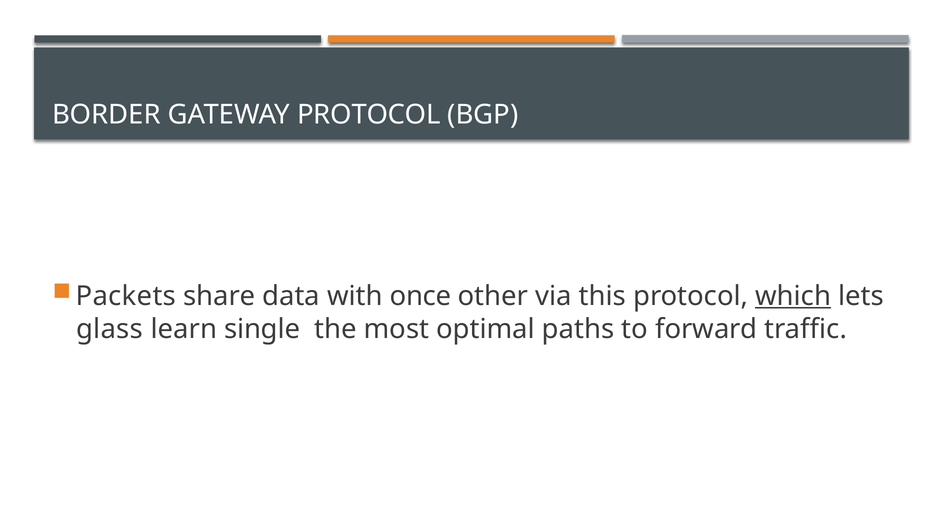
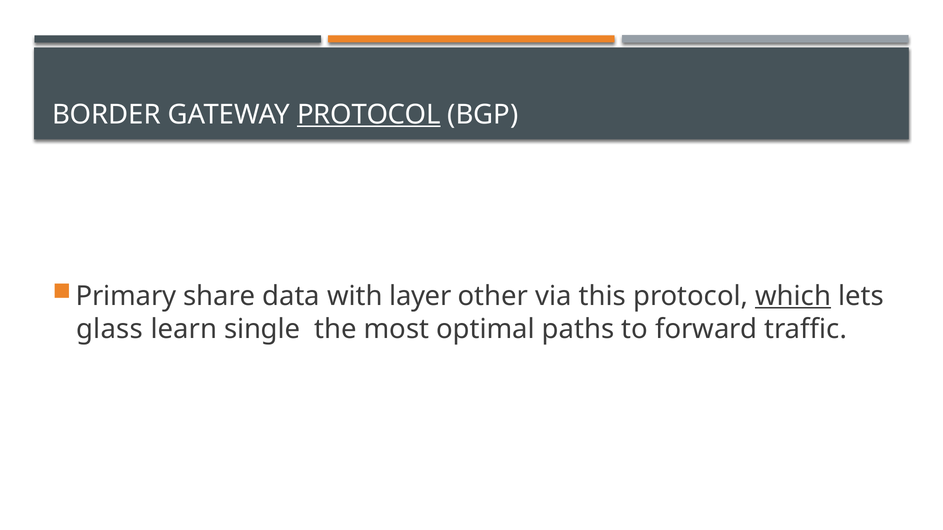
PROTOCOL underline: none -> present (369, 115)
Packets: Packets -> Primary (126, 296)
once: once -> layer (420, 296)
